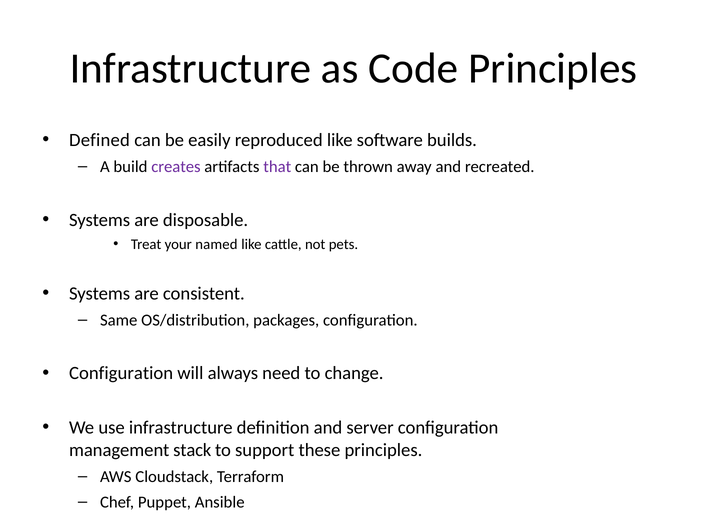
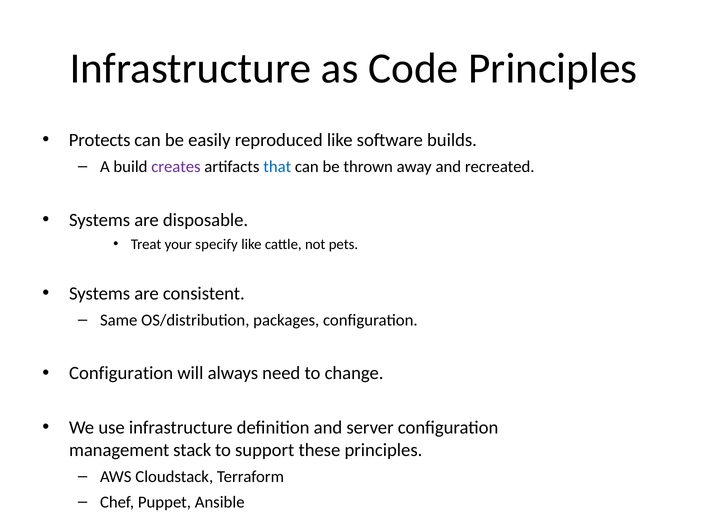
Defined: Defined -> Protects (100, 140)
that colour: purple -> blue (277, 167)
named: named -> specify (216, 244)
